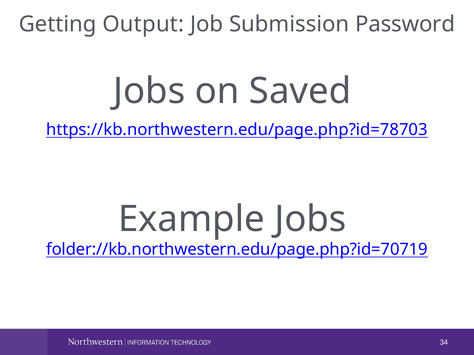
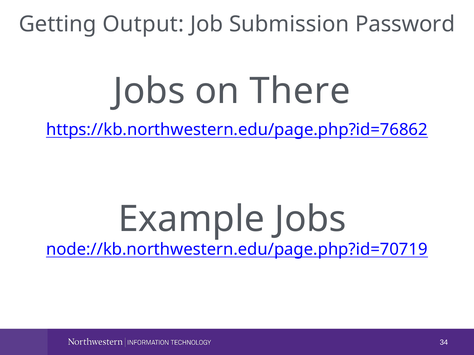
Saved: Saved -> There (300, 91)
https://kb.northwestern.edu/page.php?id=78703: https://kb.northwestern.edu/page.php?id=78703 -> https://kb.northwestern.edu/page.php?id=76862 (237, 130)
folder://kb.northwestern.edu/page.php?id=70719: folder://kb.northwestern.edu/page.php?id=70719 -> node://kb.northwestern.edu/page.php?id=70719 (237, 250)
